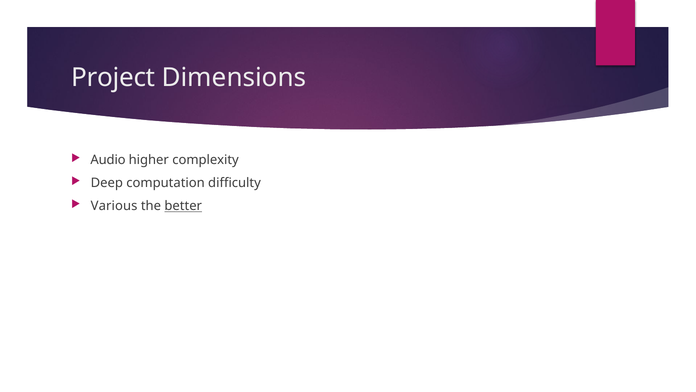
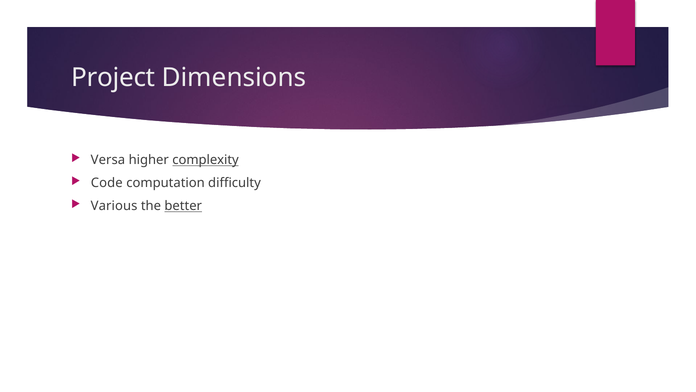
Audio: Audio -> Versa (108, 160)
complexity underline: none -> present (206, 160)
Deep: Deep -> Code (107, 183)
